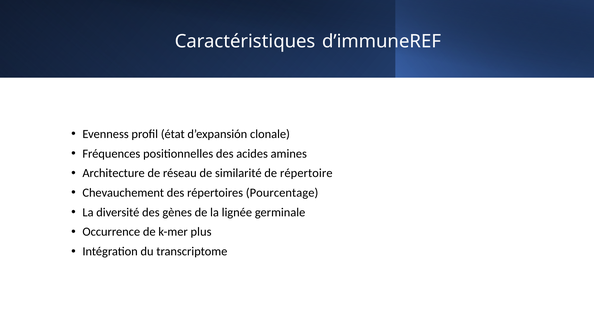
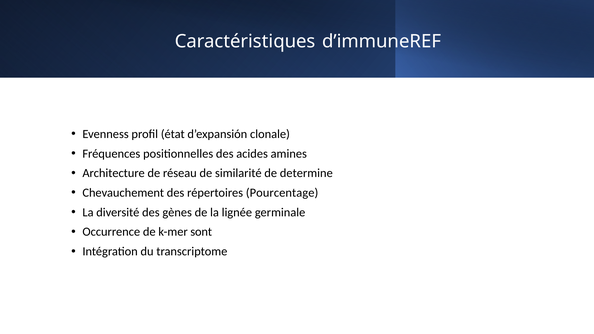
répertoire: répertoire -> determine (306, 173)
plus: plus -> sont (201, 232)
